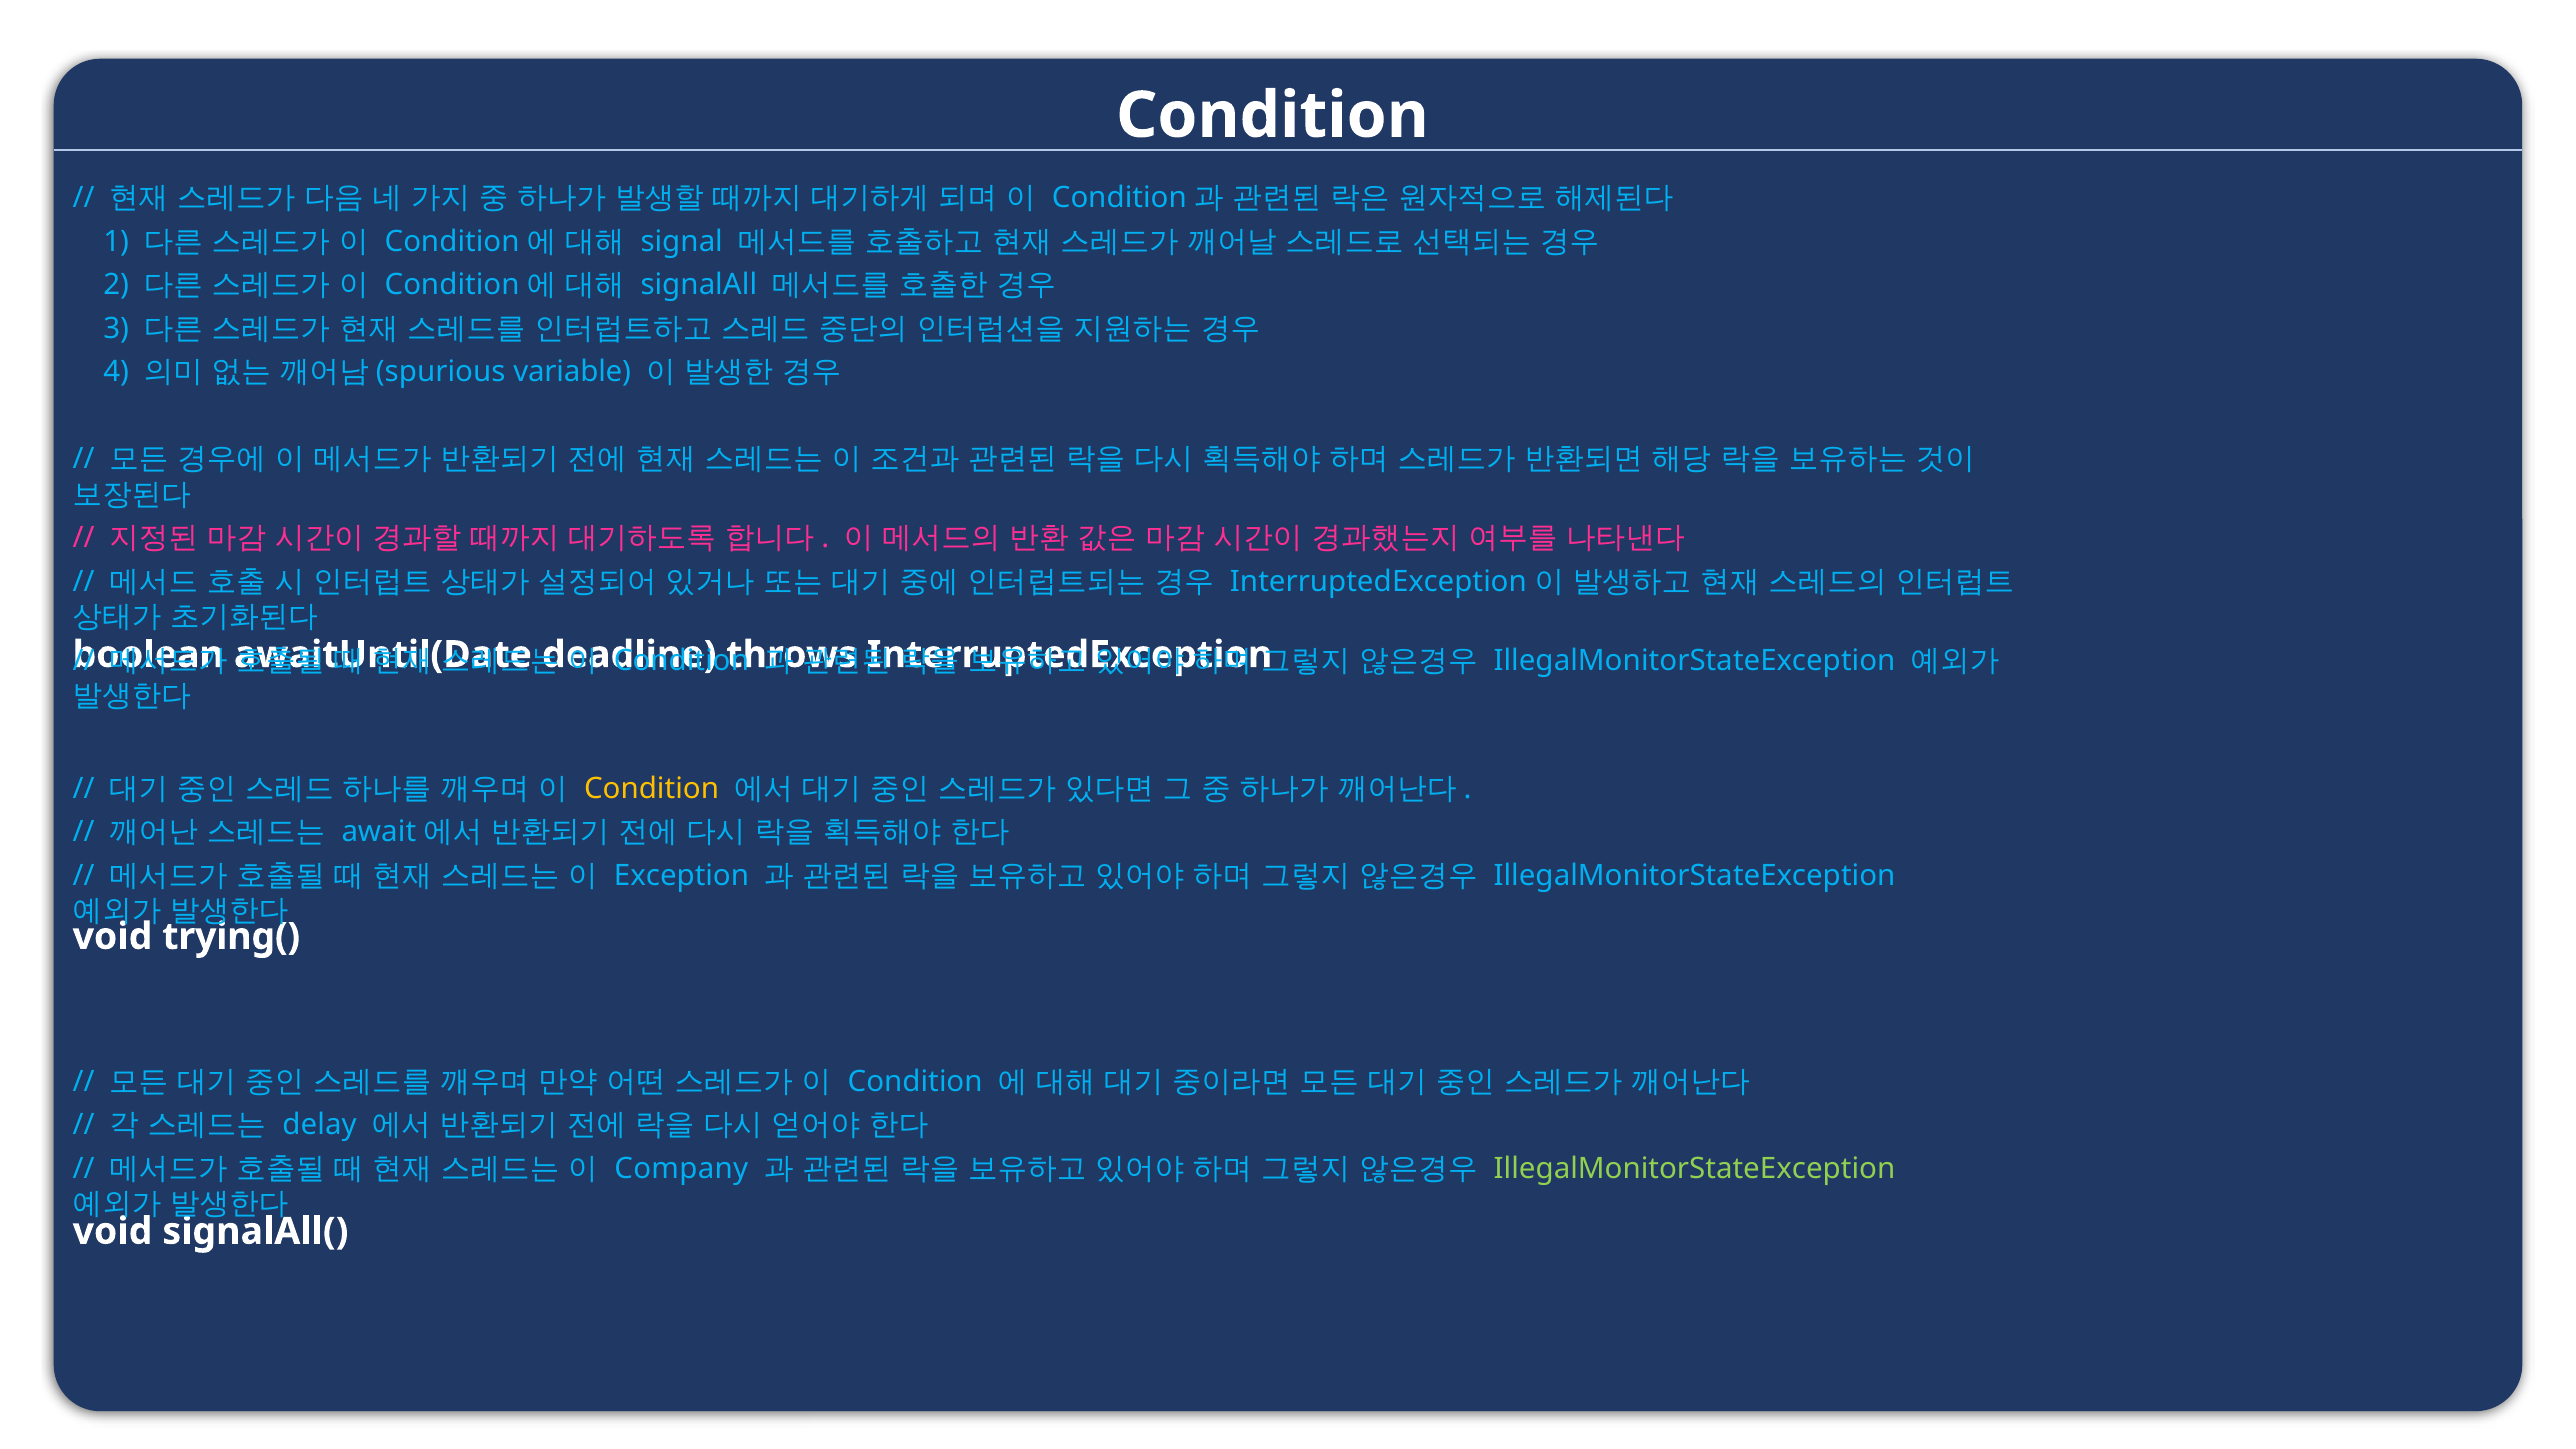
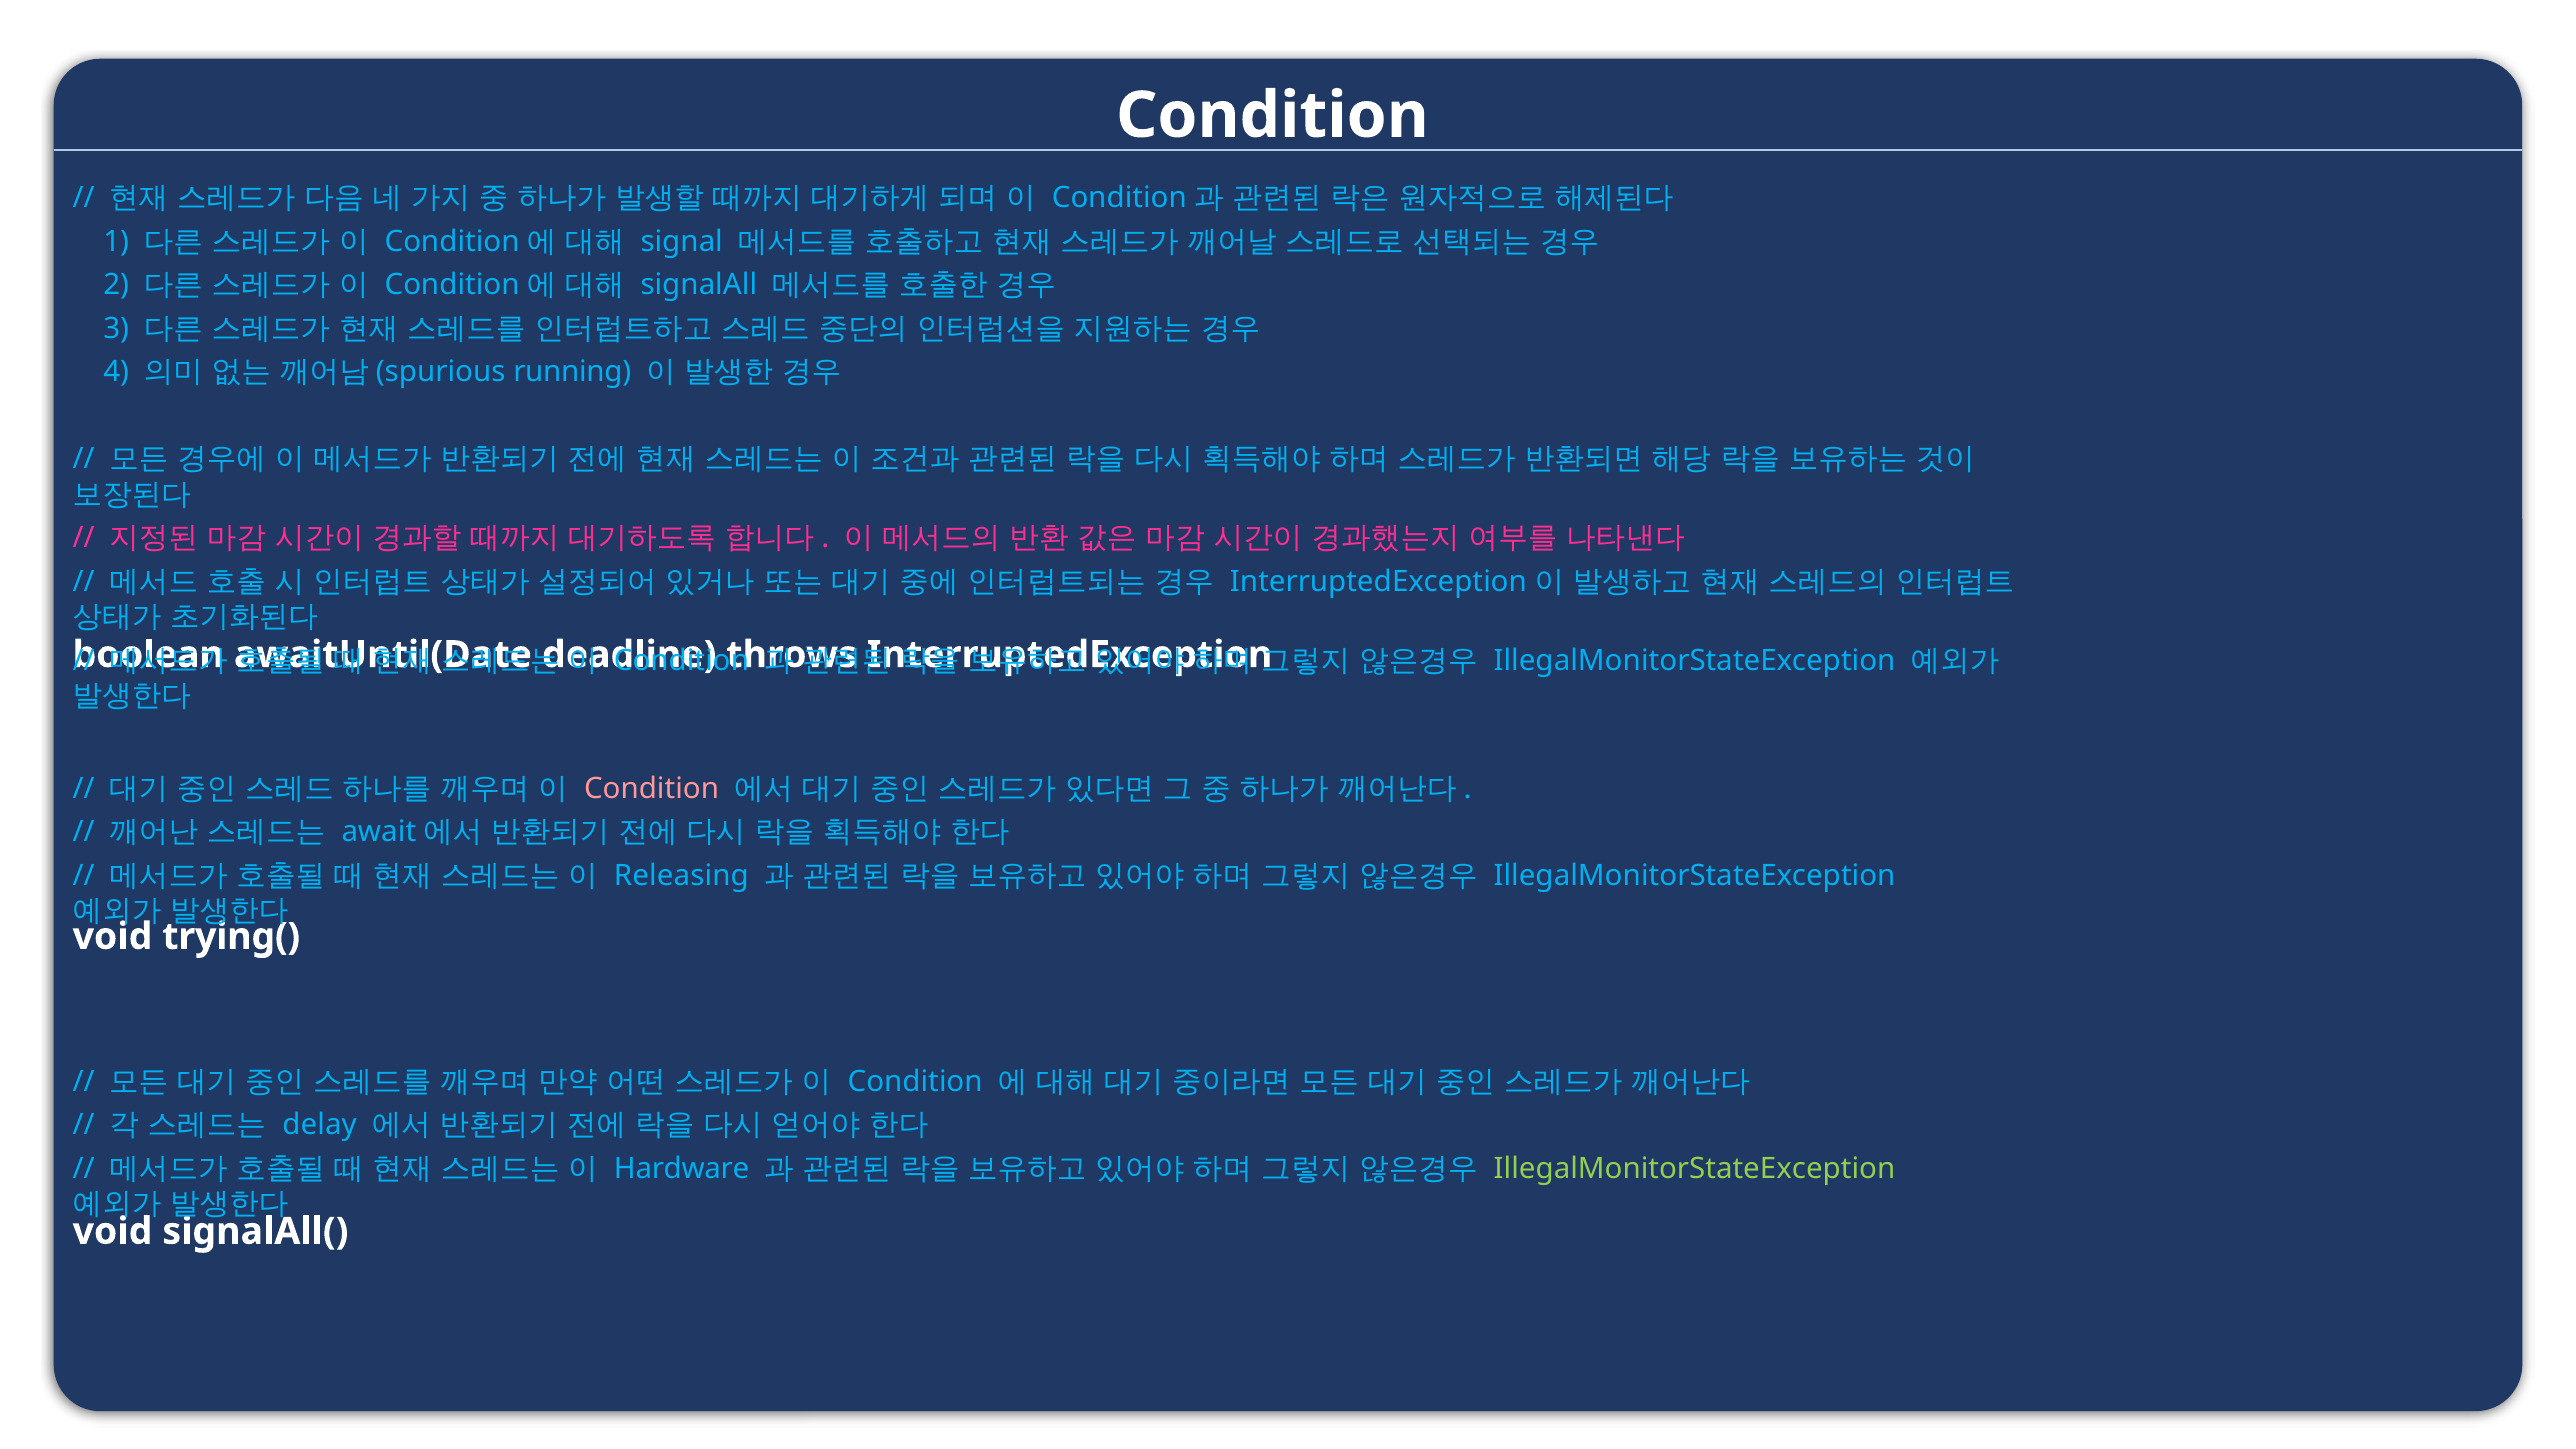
variable: variable -> running (572, 372)
Condition colour: yellow -> pink (652, 788)
Exception: Exception -> Releasing (681, 875)
Company: Company -> Hardware (682, 1168)
